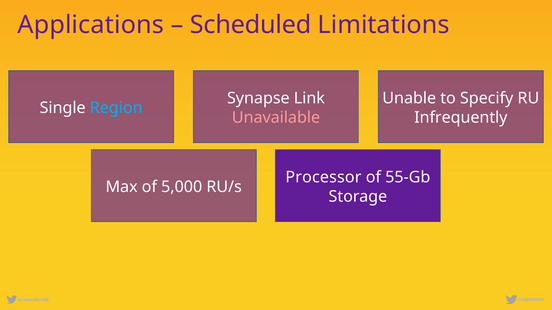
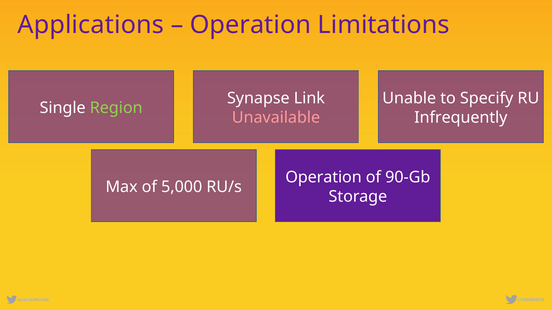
Scheduled: Scheduled -> Operation (250, 25)
Region colour: light blue -> light green (116, 108)
Processor: Processor -> Operation (324, 177)
55-Gb: 55-Gb -> 90-Gb (408, 177)
